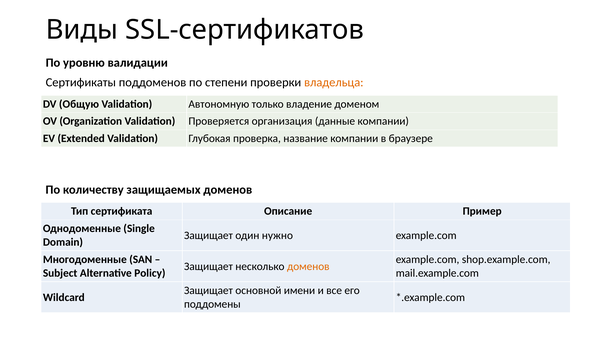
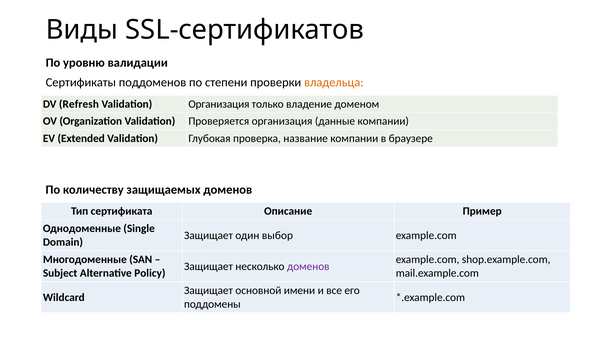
Общую: Общую -> Refresh (79, 104)
Validation Автономную: Автономную -> Организация (219, 104)
нужно: нужно -> выбор (277, 235)
доменов colour: orange -> purple (308, 266)
